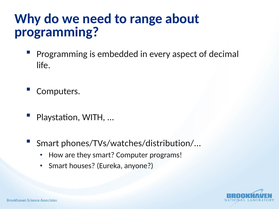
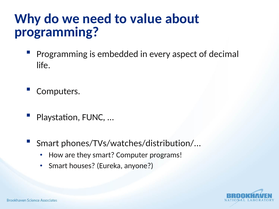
range: range -> value (146, 19)
WITH: WITH -> FUNC (94, 117)
